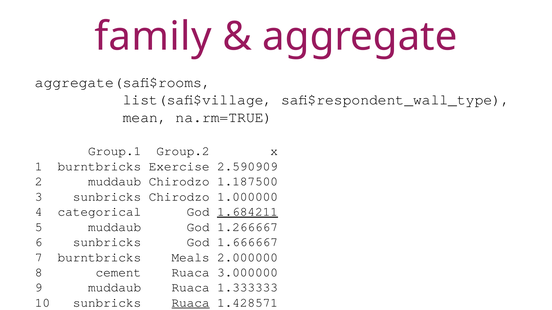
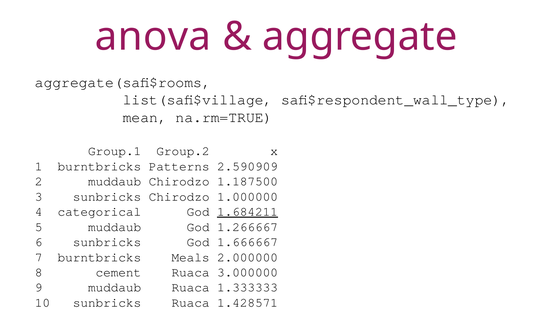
family: family -> anova (153, 37)
Exercise: Exercise -> Patterns (179, 167)
Ruaca underline: present -> none (191, 303)
